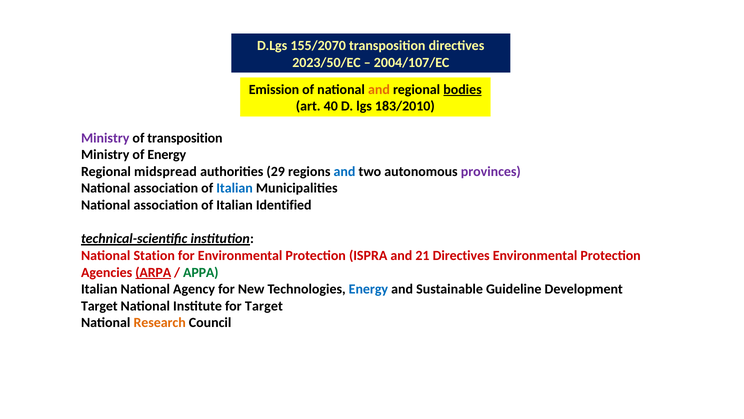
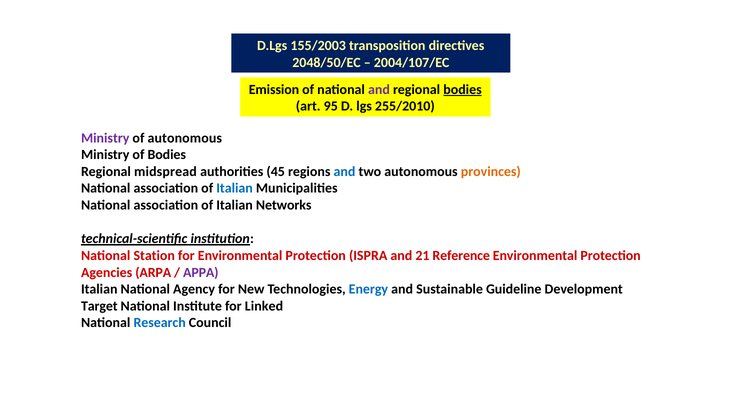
155/2070: 155/2070 -> 155/2003 (318, 46)
2023/50/EC: 2023/50/EC -> 2048/50/EC (327, 62)
and colour: orange -> purple (379, 89)
40: 40 -> 95 (331, 106)
183/2010: 183/2010 -> 255/2010 (405, 106)
of transposition: transposition -> autonomous (185, 138)
of Energy: Energy -> Bodies (167, 155)
29: 29 -> 45 (276, 171)
provinces colour: purple -> orange (491, 171)
Identified: Identified -> Networks (284, 205)
21 Directives: Directives -> Reference (461, 255)
ARPA underline: present -> none (153, 272)
APPA colour: green -> purple (201, 272)
for Target: Target -> Linked (264, 306)
Research colour: orange -> blue (160, 322)
